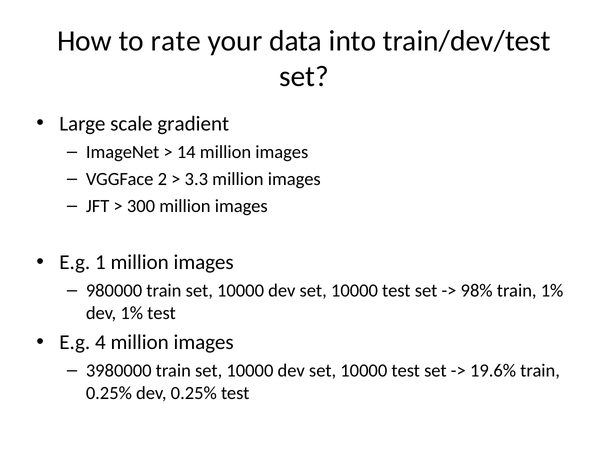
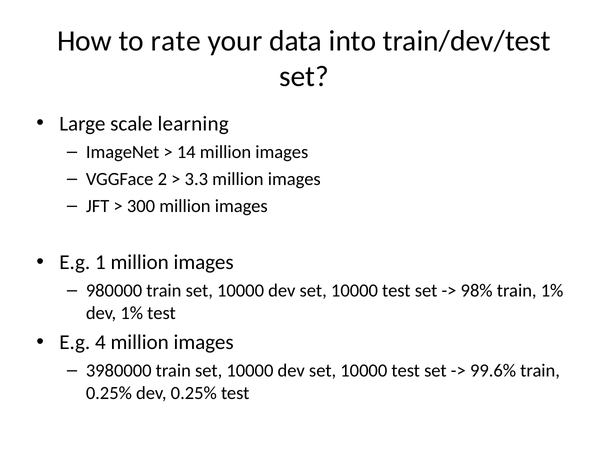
gradient: gradient -> learning (193, 124)
19.6%: 19.6% -> 99.6% (493, 371)
